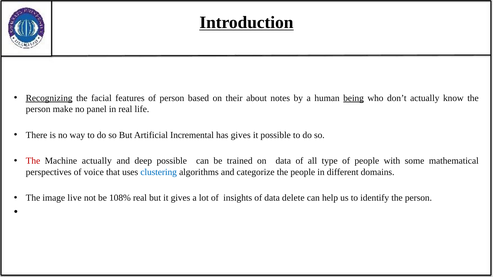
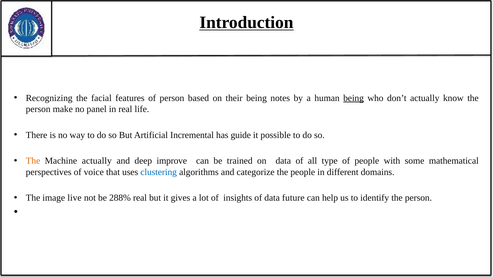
Recognizing underline: present -> none (49, 98)
their about: about -> being (257, 98)
has gives: gives -> guide (241, 135)
The colour: red -> orange (33, 161)
deep possible: possible -> improve (172, 161)
108%: 108% -> 288% (120, 198)
delete: delete -> future (293, 198)
